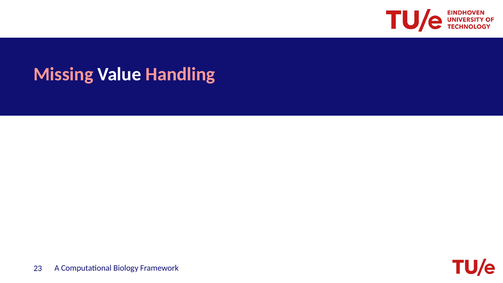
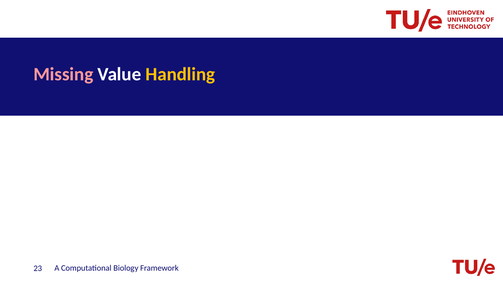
Handling colour: pink -> yellow (180, 74)
